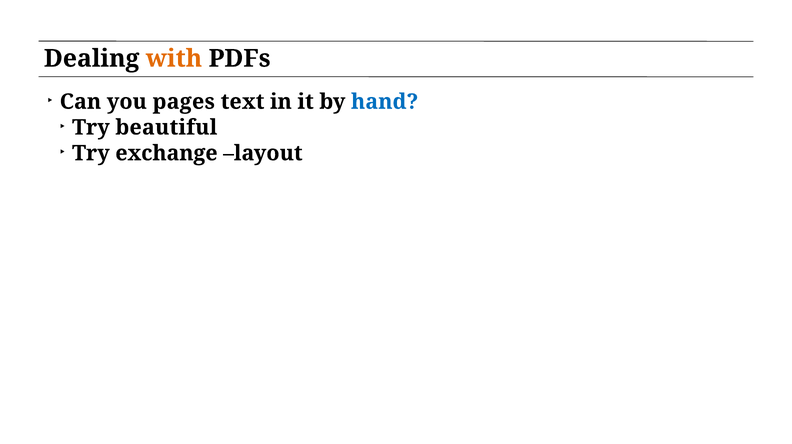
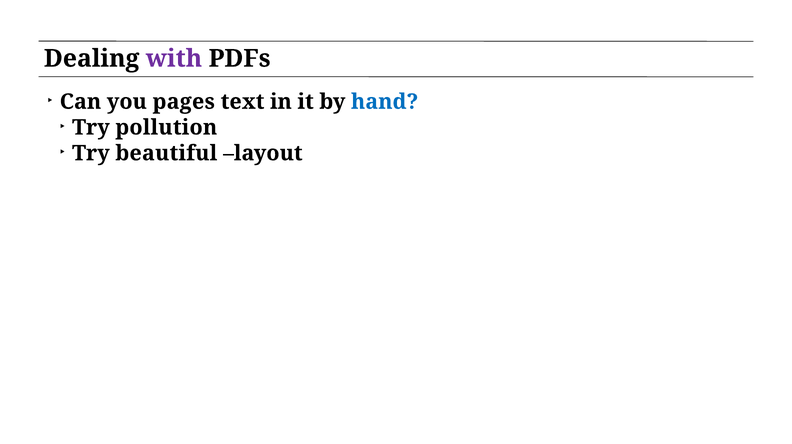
with colour: orange -> purple (174, 59)
beautiful: beautiful -> pollution (166, 128)
exchange: exchange -> beautiful (166, 153)
